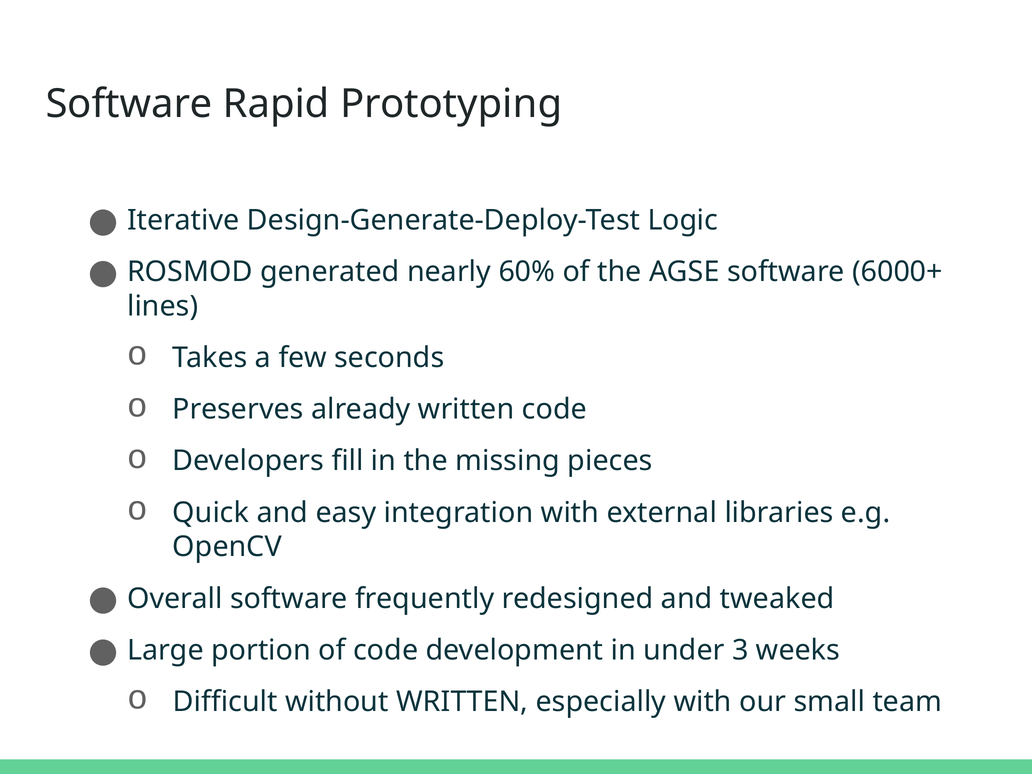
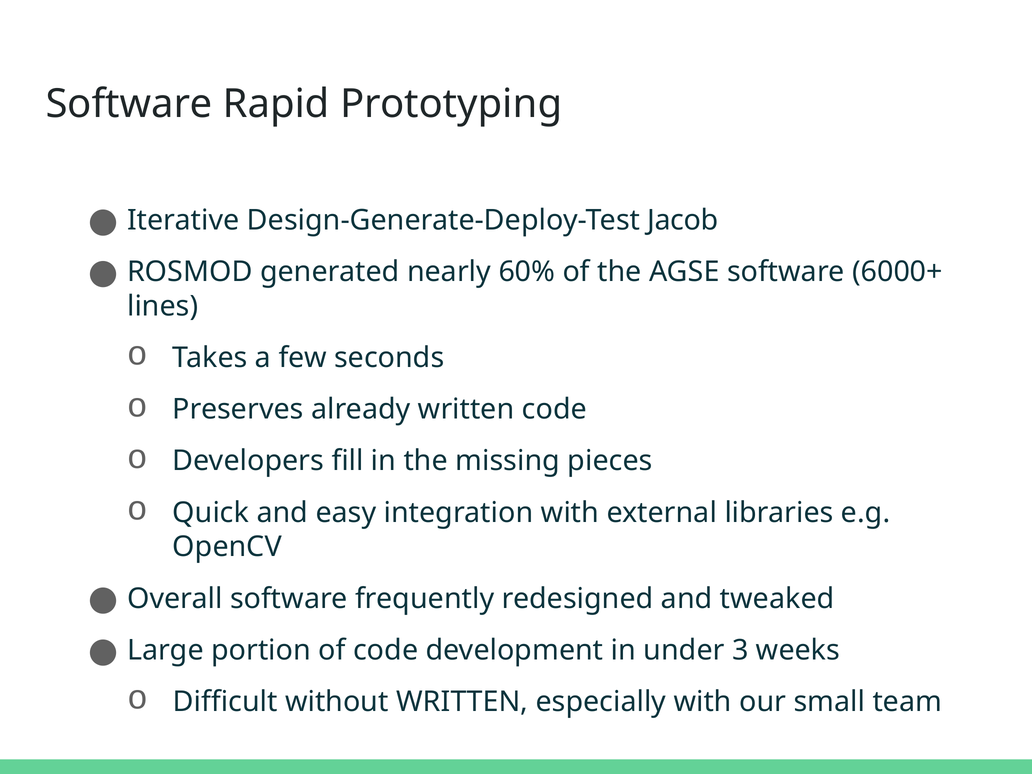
Logic: Logic -> Jacob (683, 220)
